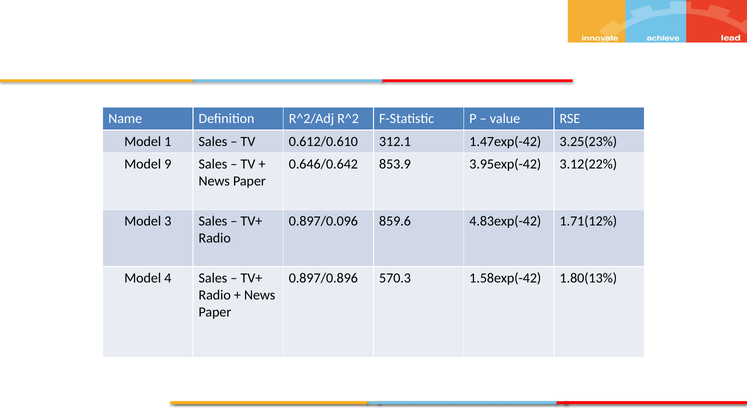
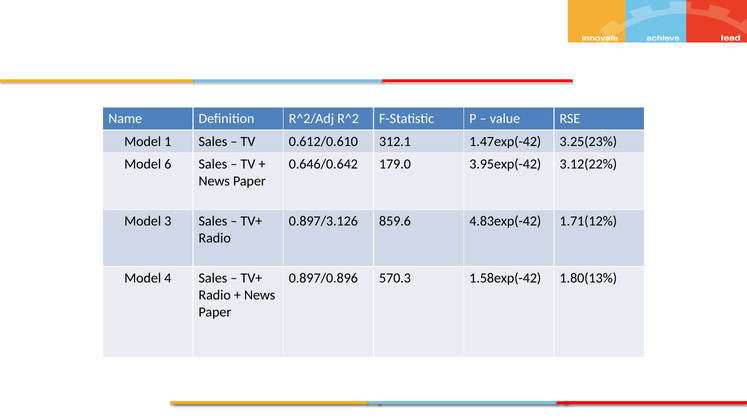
9: 9 -> 6 (168, 164)
853.9: 853.9 -> 179.0 (395, 164)
0.897/0.096: 0.897/0.096 -> 0.897/3.126 (323, 221)
